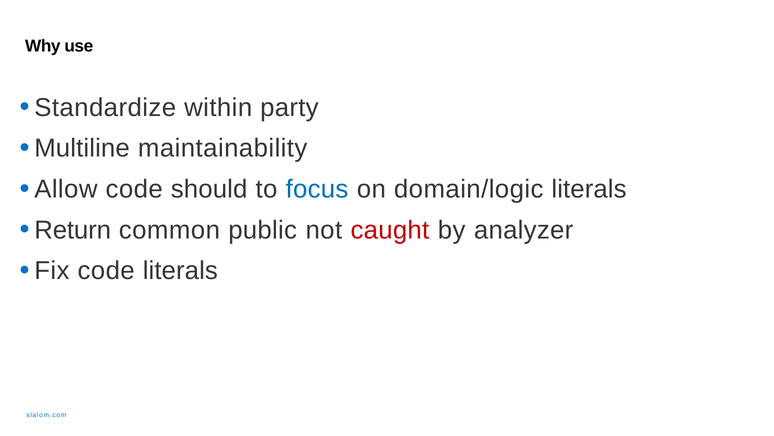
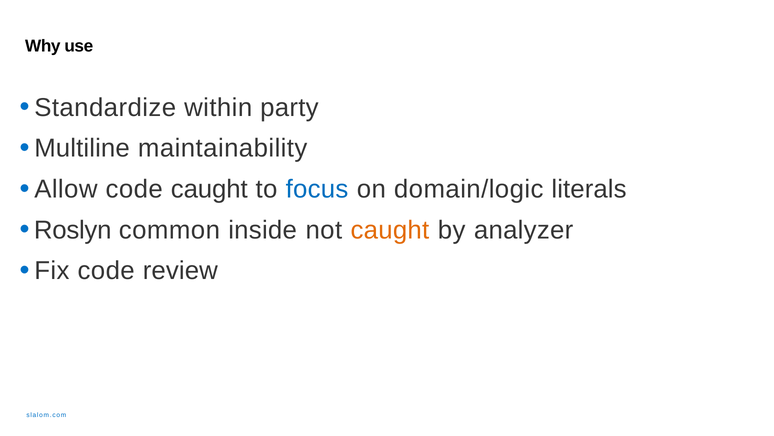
code should: should -> caught (209, 189)
Return: Return -> Roslyn (73, 230)
public: public -> inside (263, 230)
caught colour: red -> orange (390, 230)
code literals: literals -> review (180, 271)
